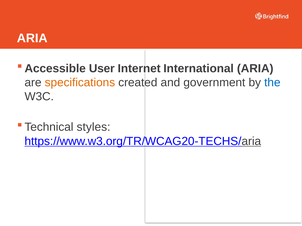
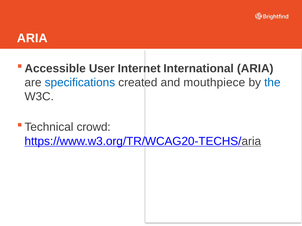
specifications colour: orange -> blue (80, 83)
government: government -> mouthpiece (214, 83)
styles: styles -> crowd (94, 127)
